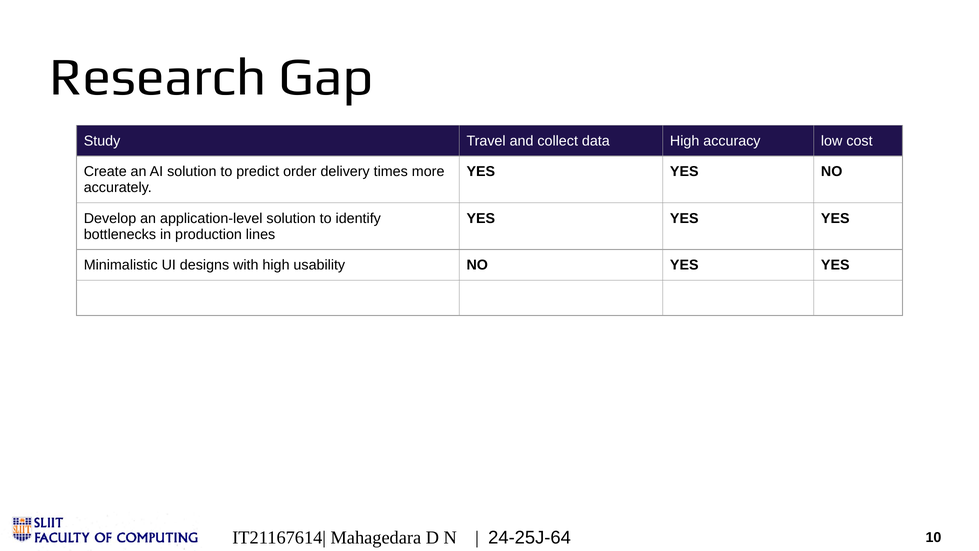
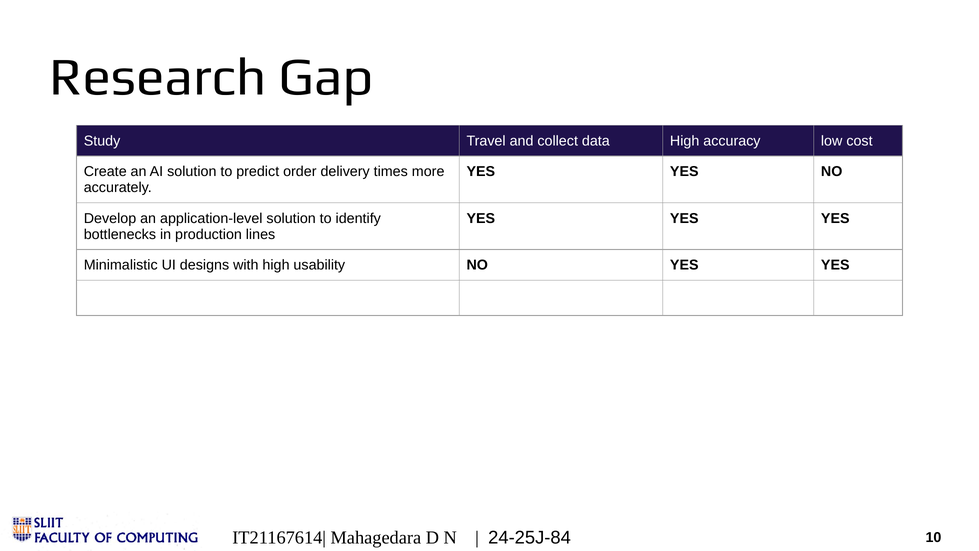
24-25J-64: 24-25J-64 -> 24-25J-84 (530, 537)
